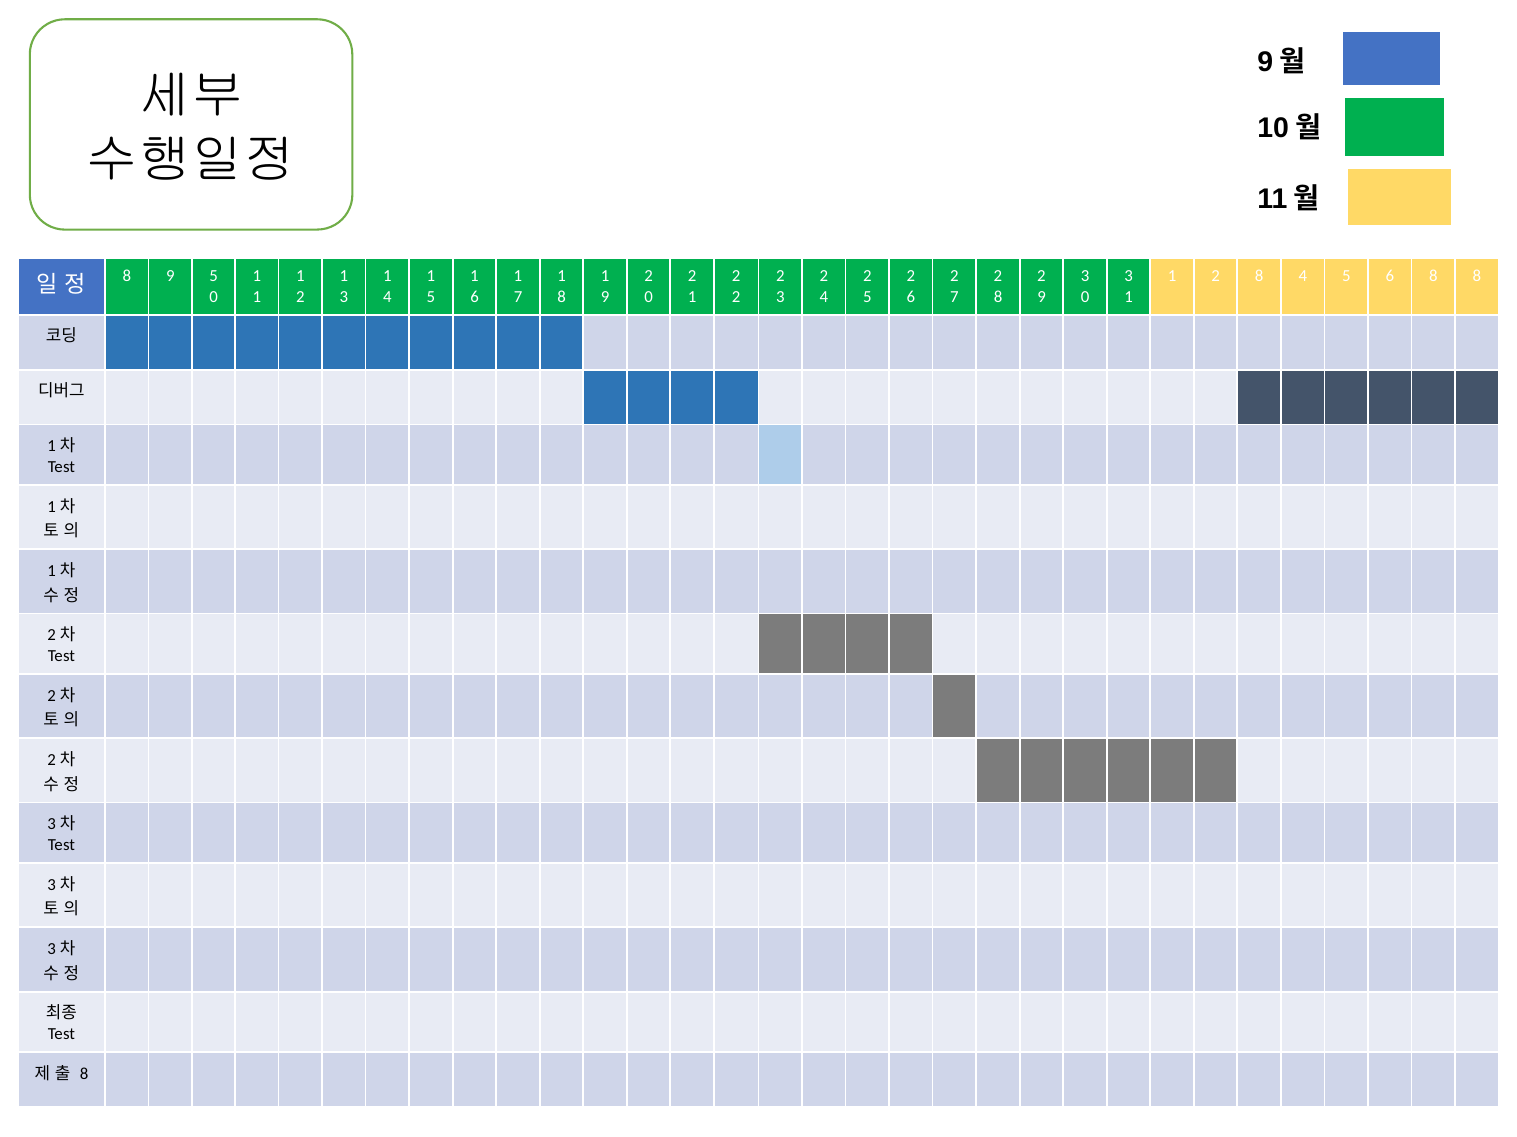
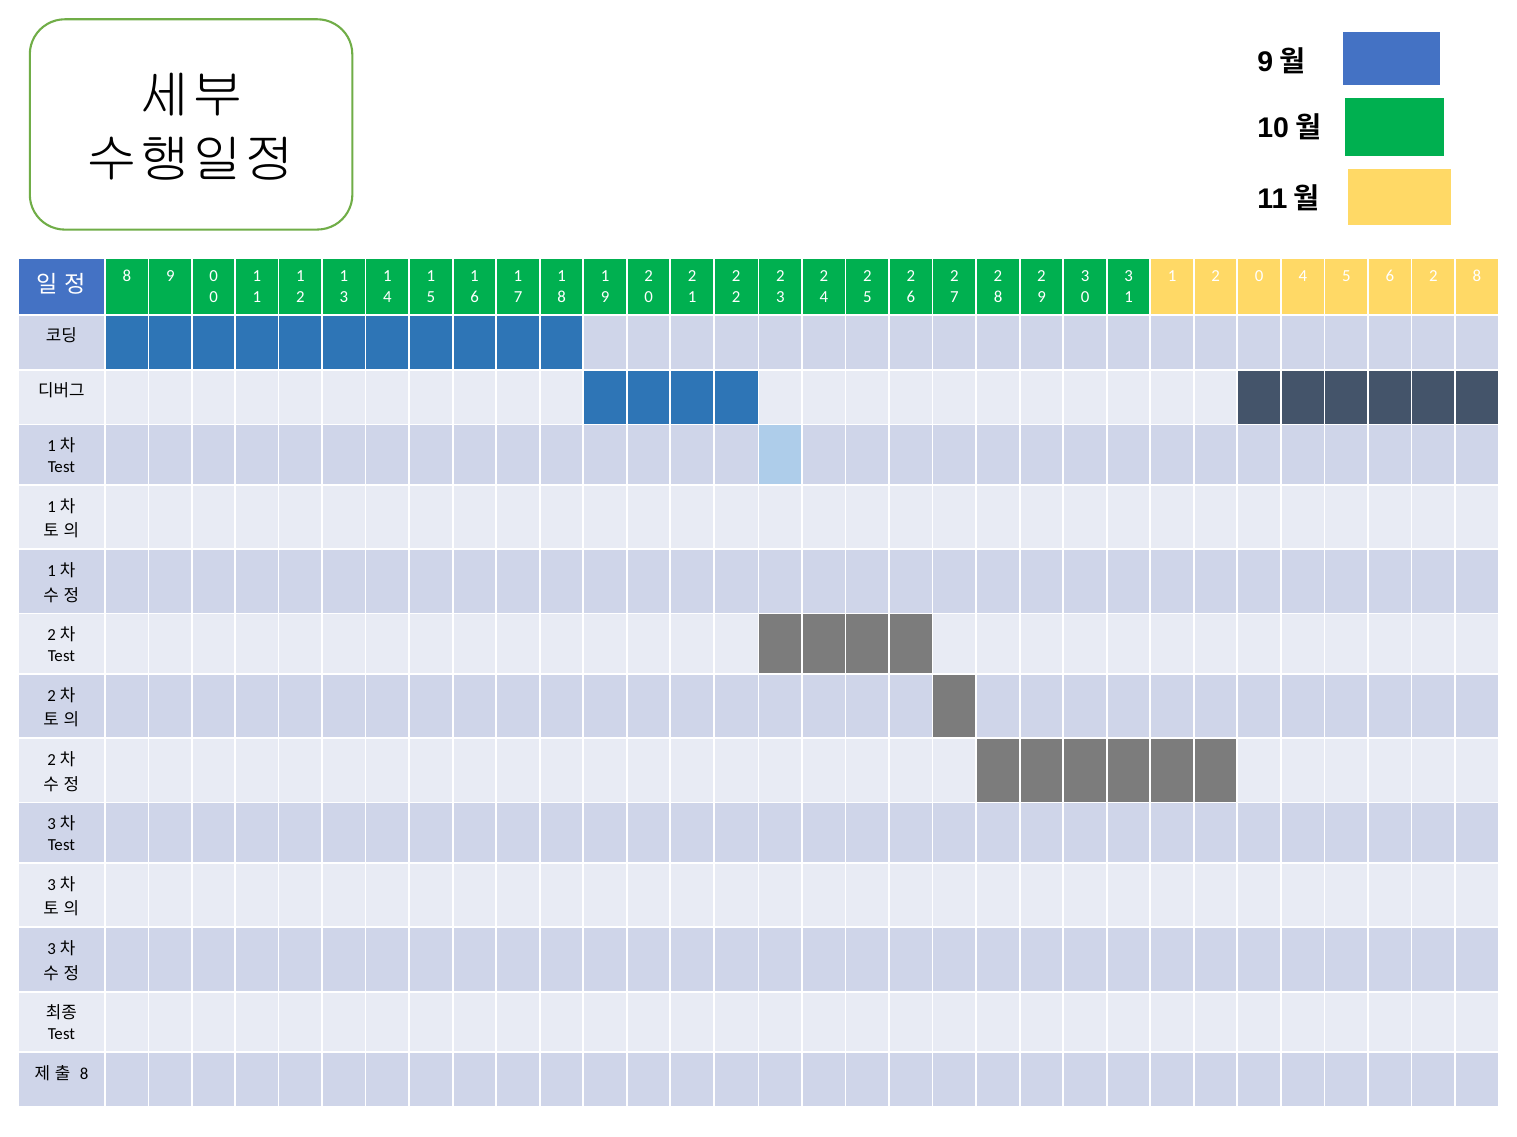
1 2 8: 8 -> 0 (1259, 276)
5 6 8: 8 -> 2 (1433, 276)
9 5: 5 -> 0 (214, 276)
